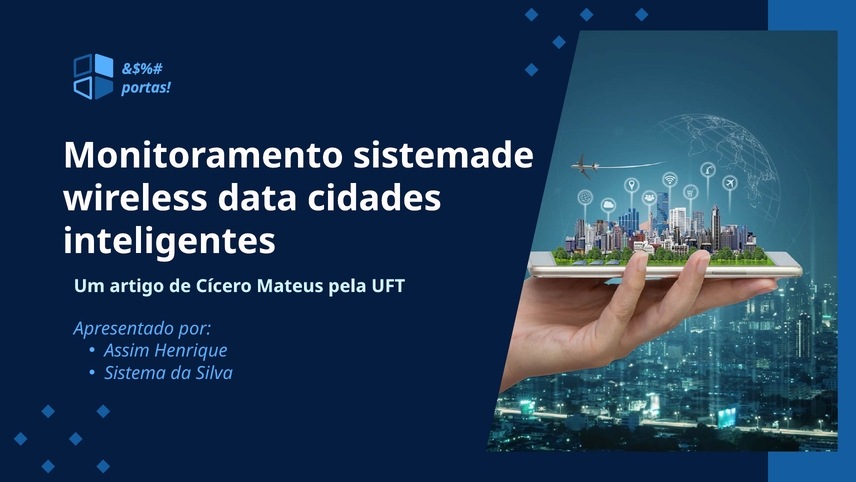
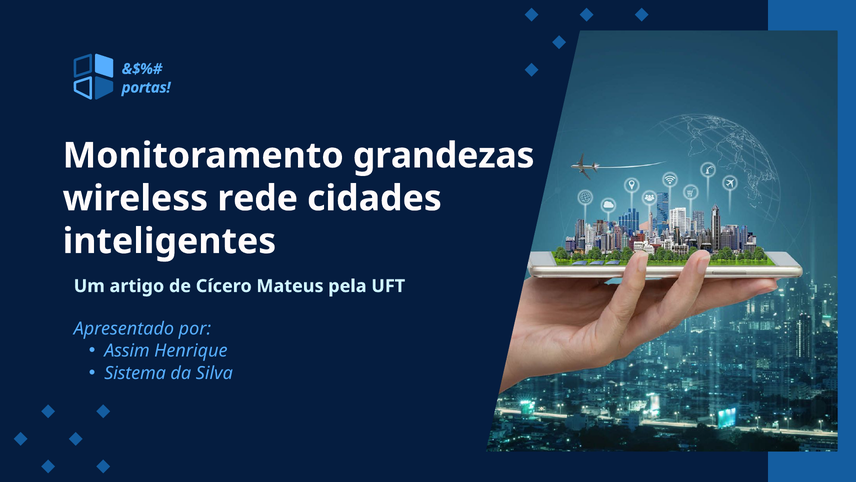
sistemade: sistemade -> grandezas (444, 155)
data: data -> rede (258, 198)
